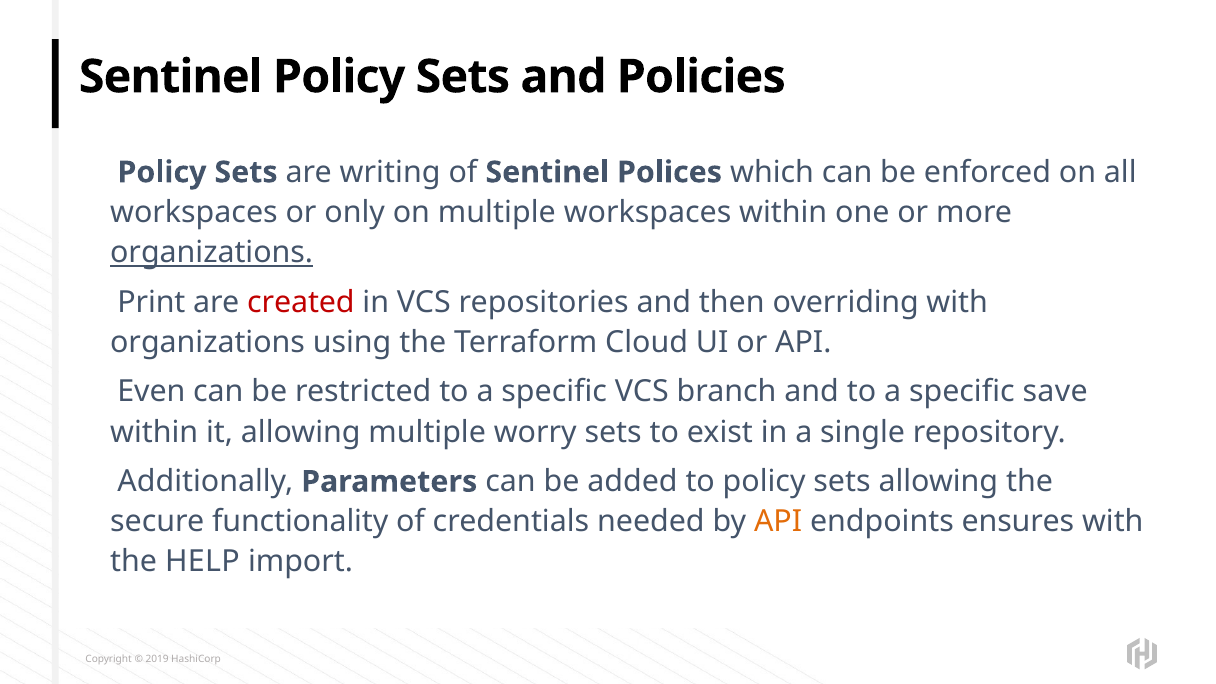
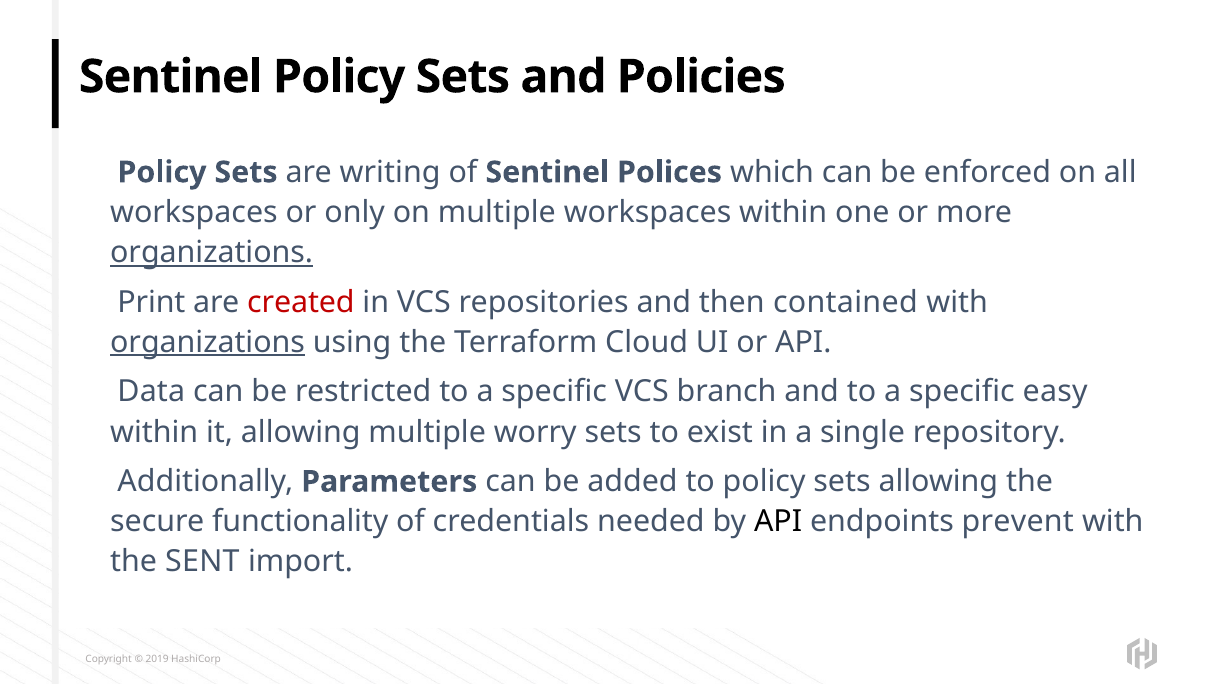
overriding: overriding -> contained (845, 302)
organizations underline: none -> present (208, 342)
Even: Even -> Data (151, 392)
save: save -> easy (1055, 392)
API colour: orange -> black (778, 522)
ensures: ensures -> prevent (1018, 522)
HELP: HELP -> SENT (202, 562)
